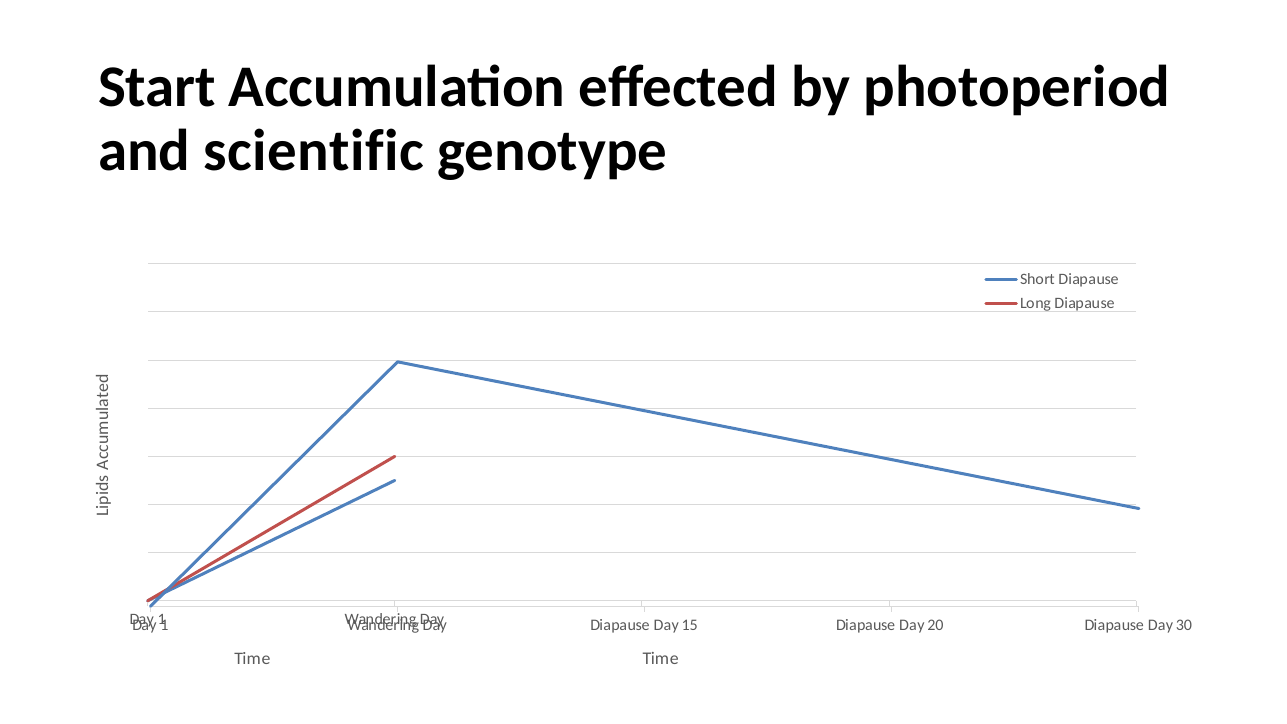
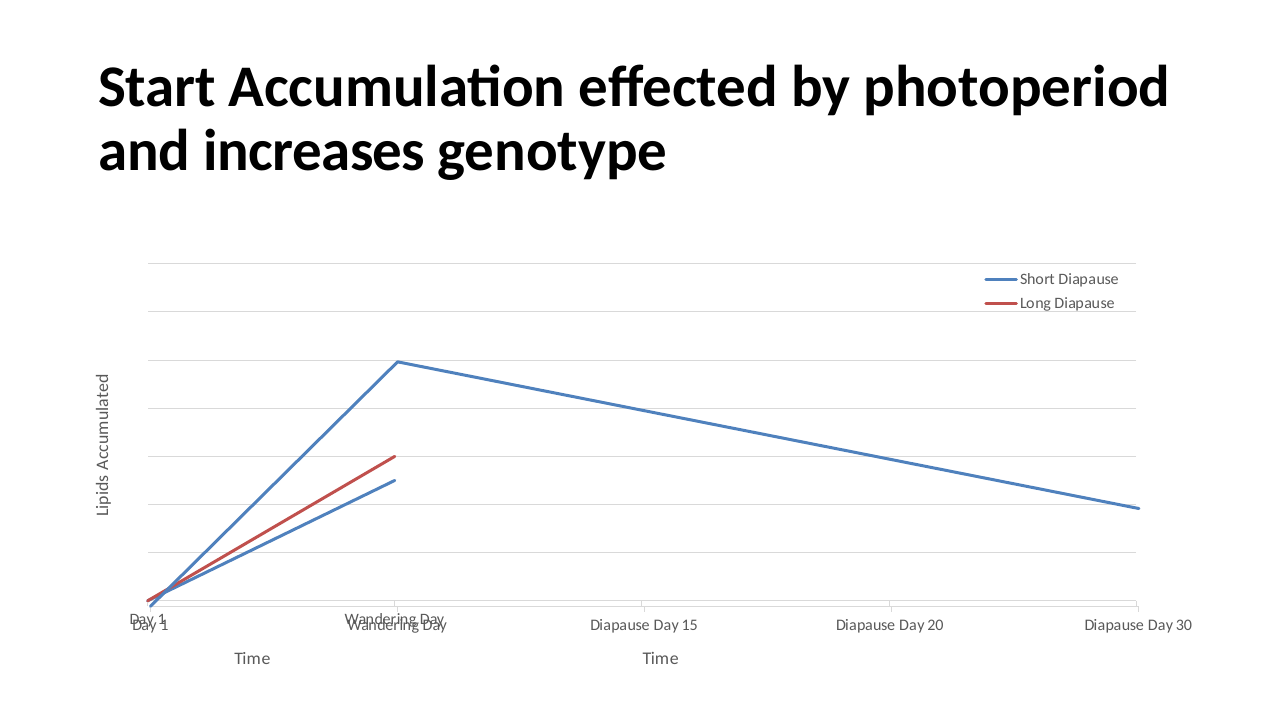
scientific: scientific -> increases (314, 151)
